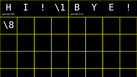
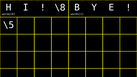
\1: \1 -> \8 (60, 8)
\8: \8 -> \5 (9, 25)
